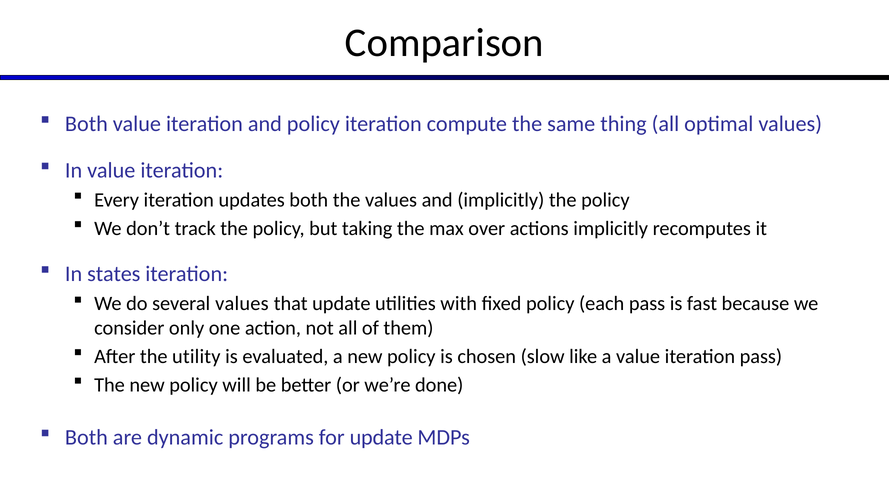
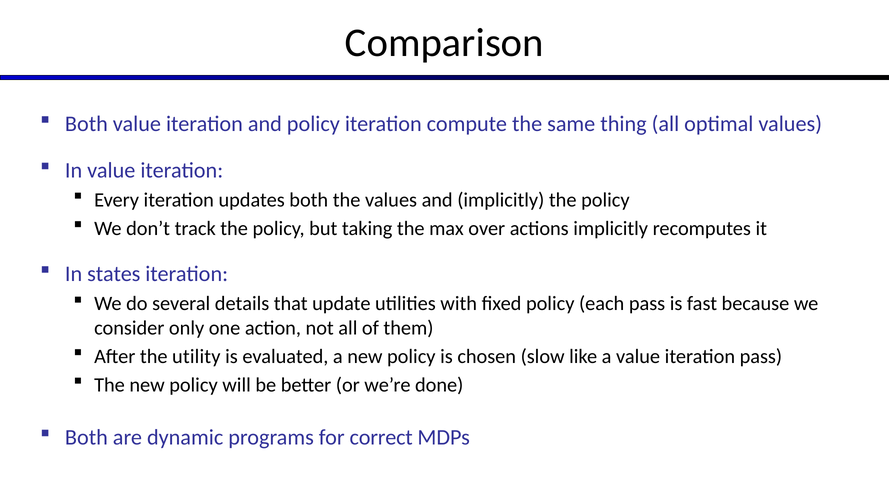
several values: values -> details (242, 304)
for update: update -> correct (381, 437)
